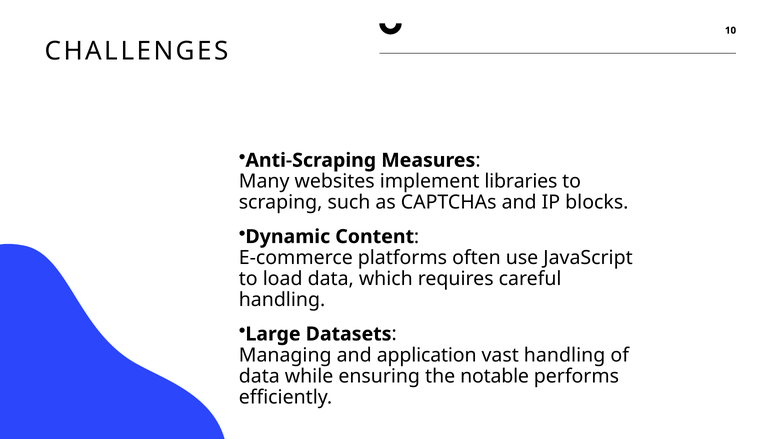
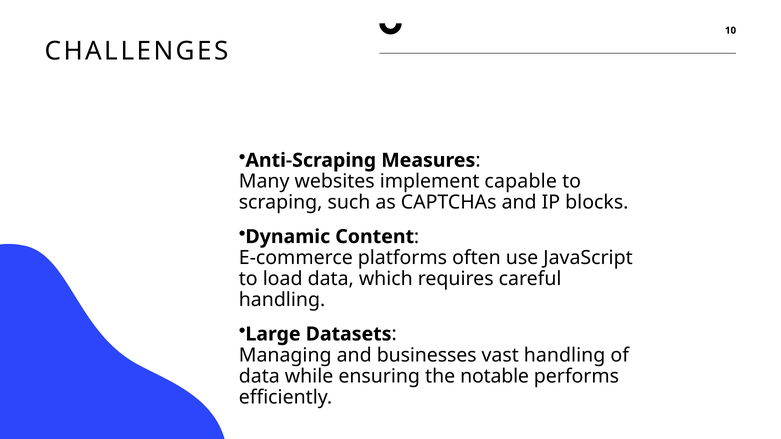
libraries: libraries -> capable (521, 182)
application: application -> businesses (427, 355)
